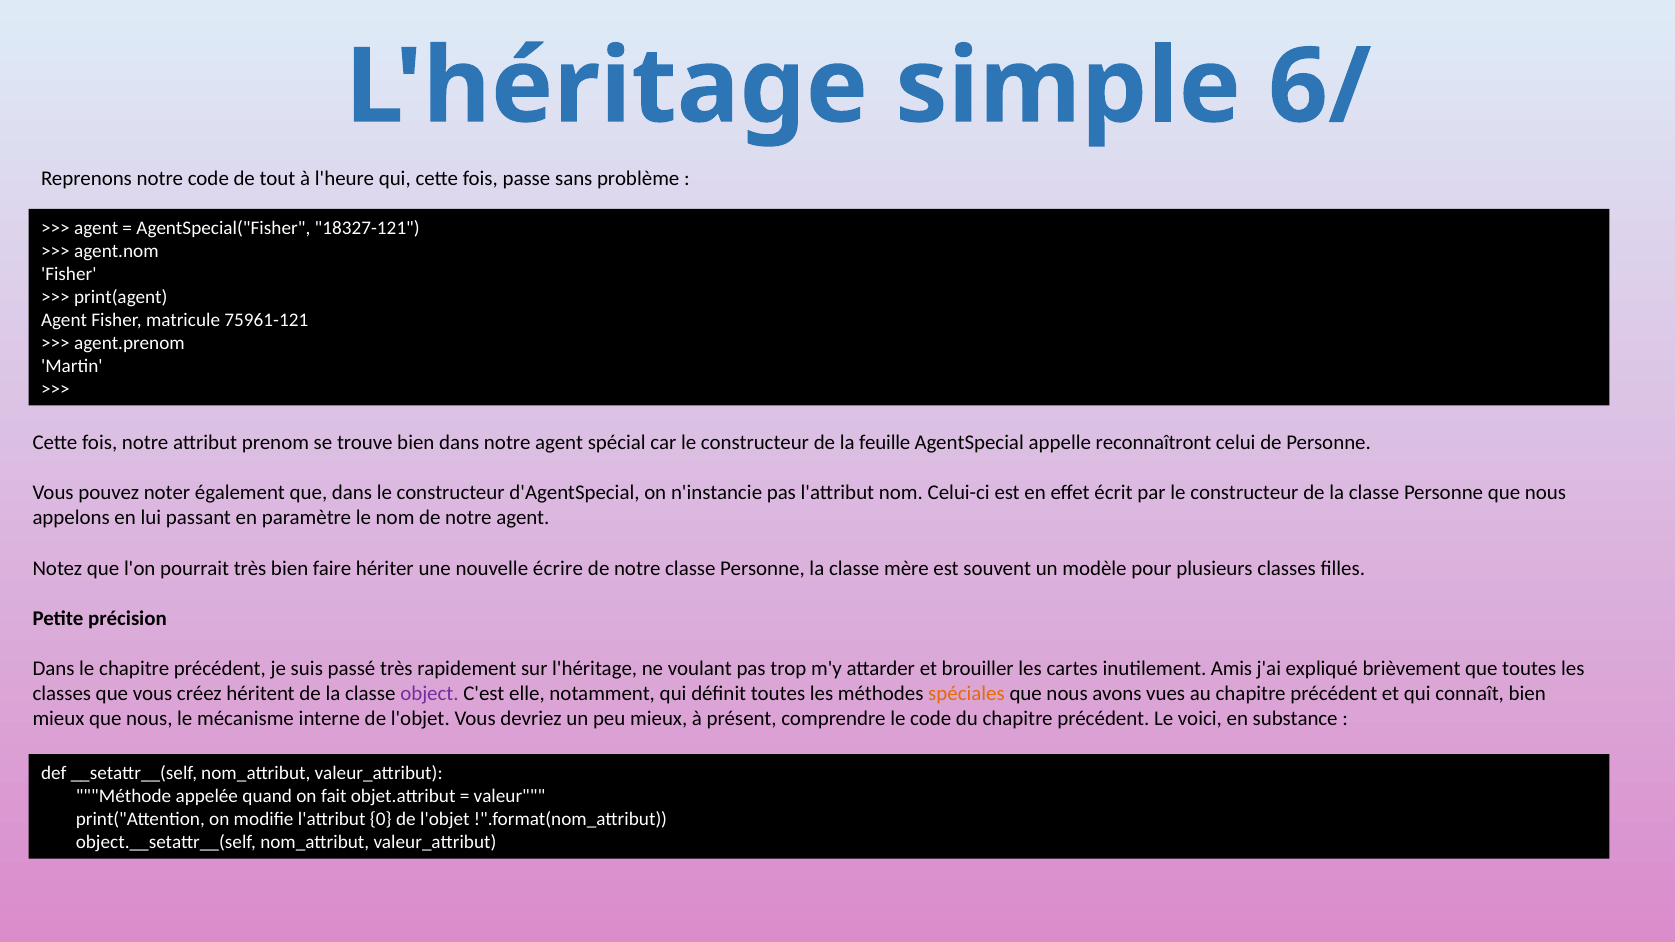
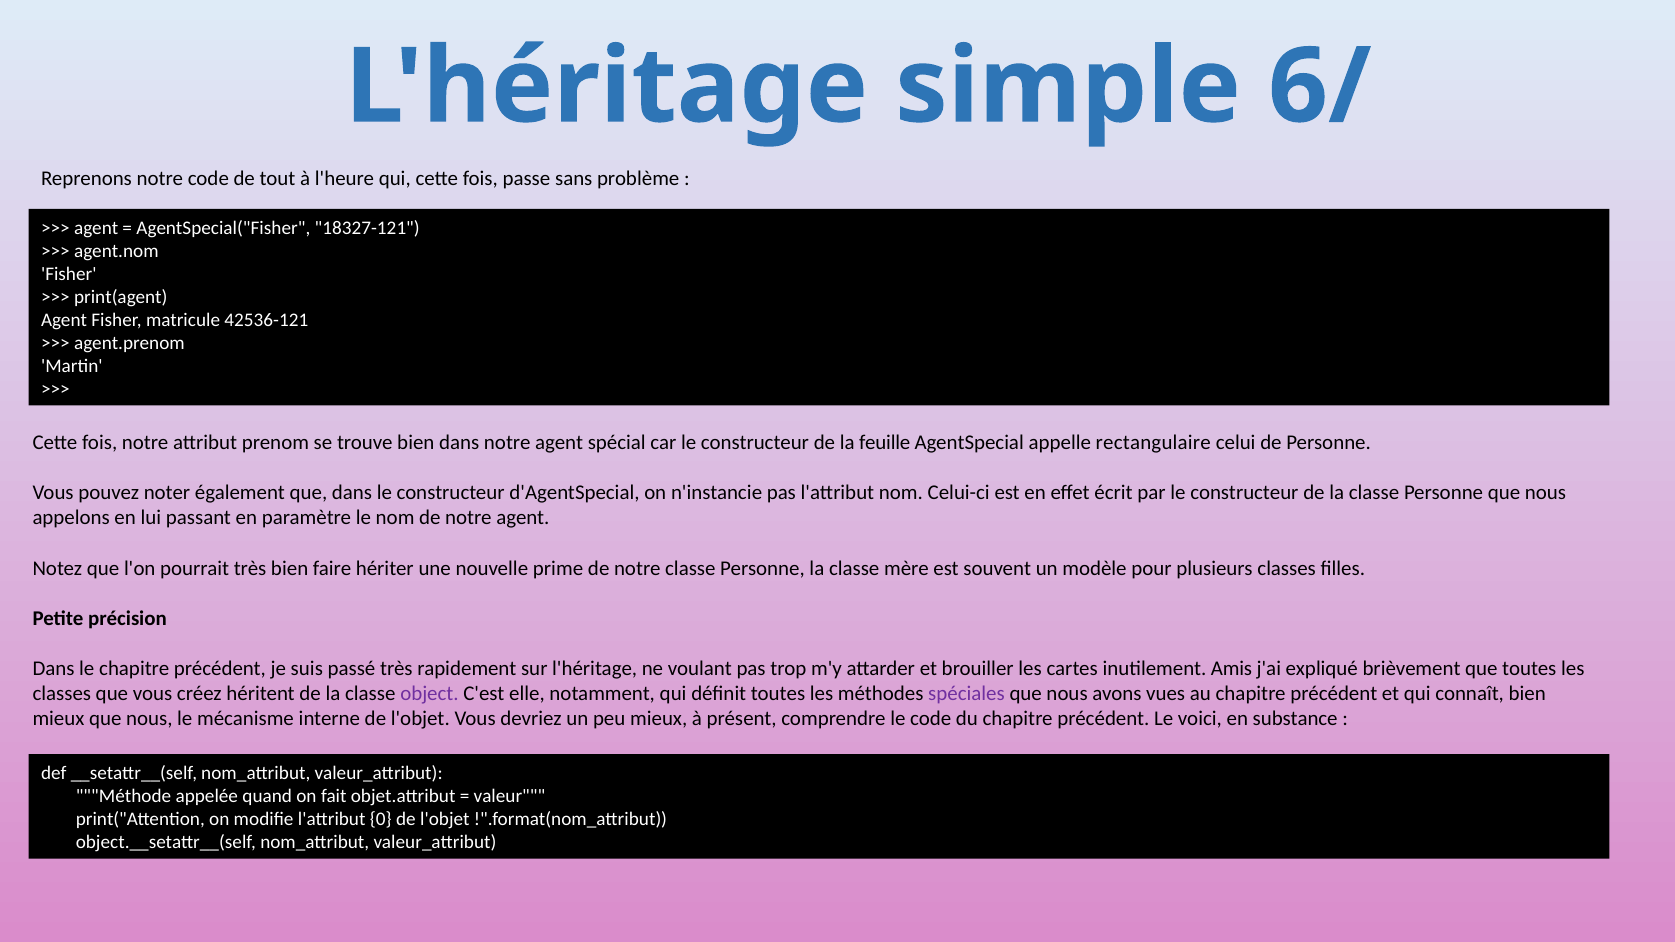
75961-121: 75961-121 -> 42536-121 (266, 320)
reconnaîtront: reconnaîtront -> rectangulaire (1153, 443)
écrire: écrire -> prime (558, 568)
spéciales colour: orange -> purple (967, 694)
